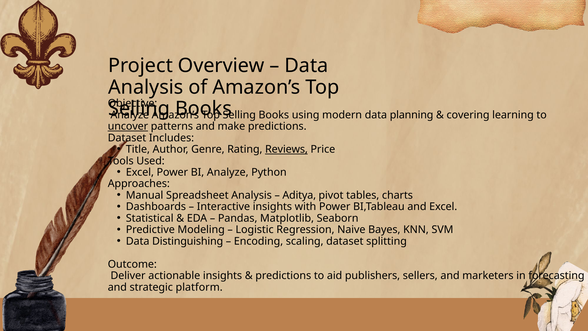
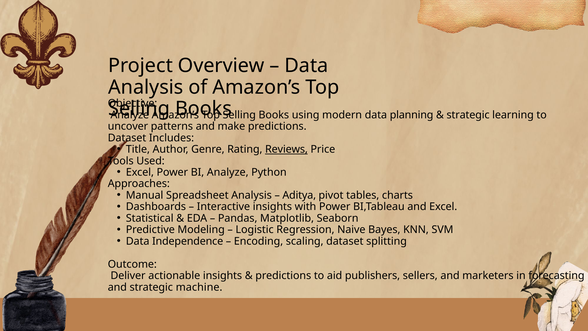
covering: covering -> strategic (468, 115)
uncover underline: present -> none (128, 126)
Distinguishing: Distinguishing -> Independence (188, 241)
platform: platform -> machine (199, 287)
